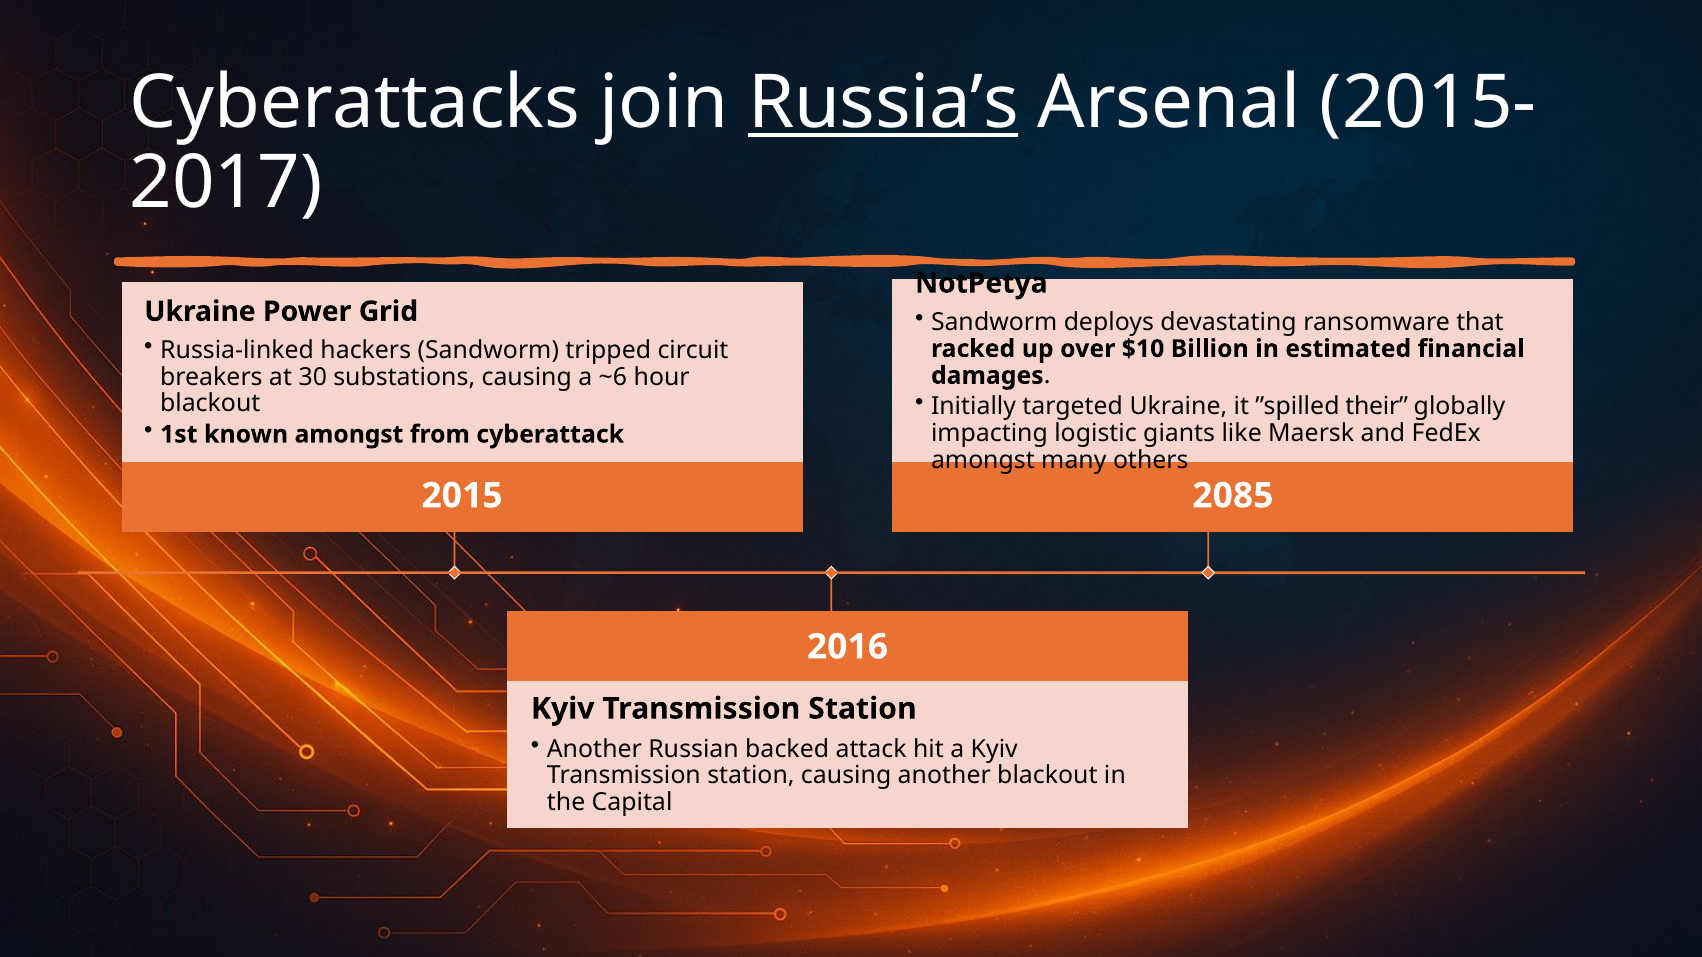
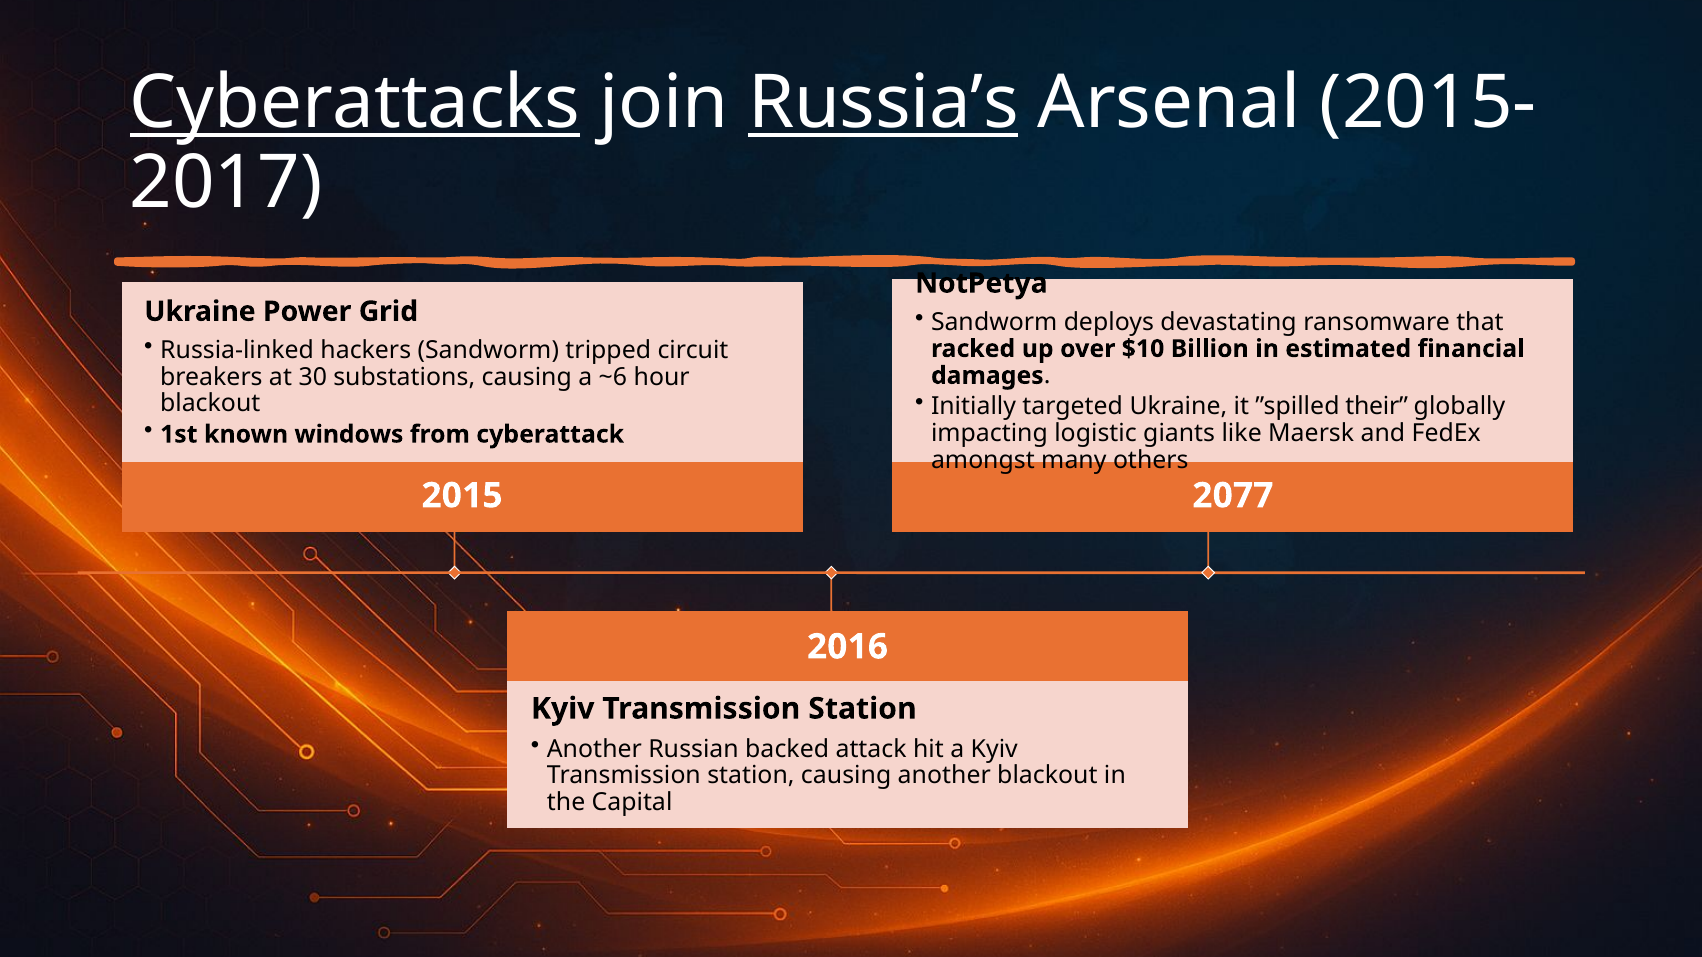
Cyberattacks underline: none -> present (355, 103)
known amongst: amongst -> windows (349, 435)
2085: 2085 -> 2077 (1233, 496)
